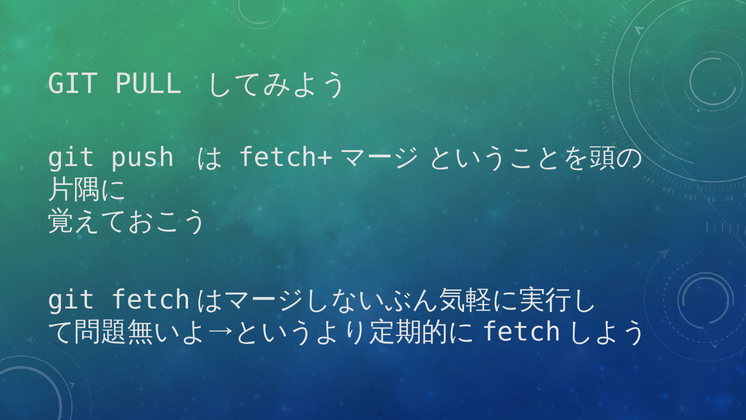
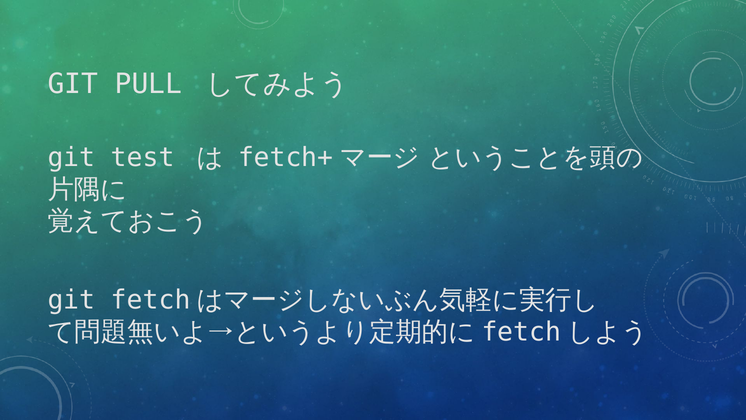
push: push -> test (143, 158)
